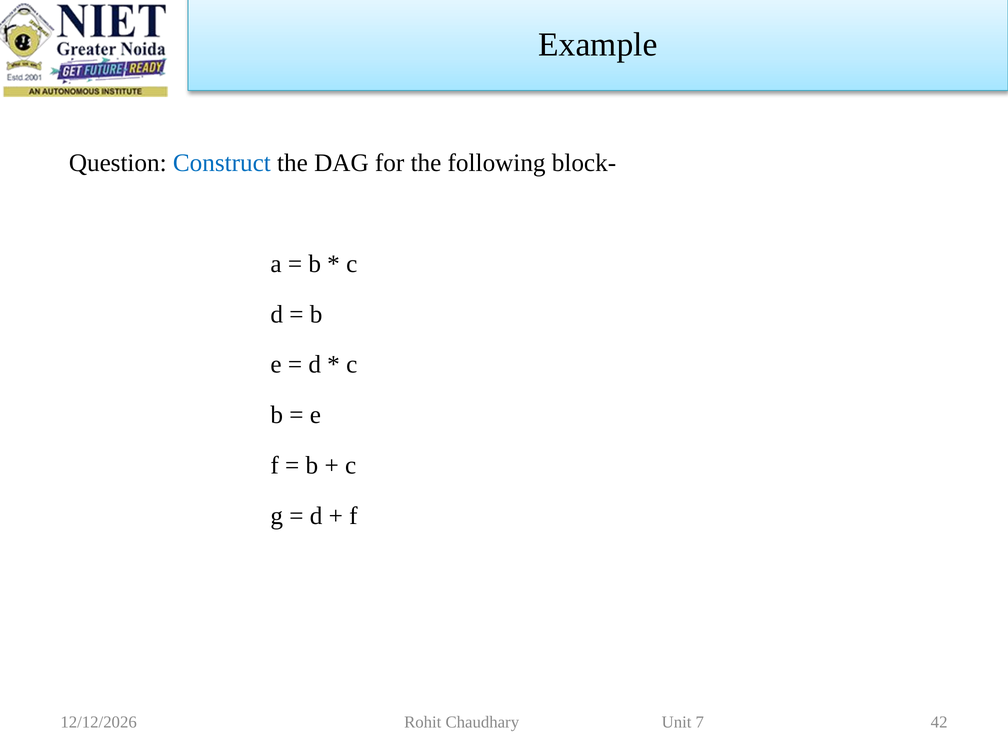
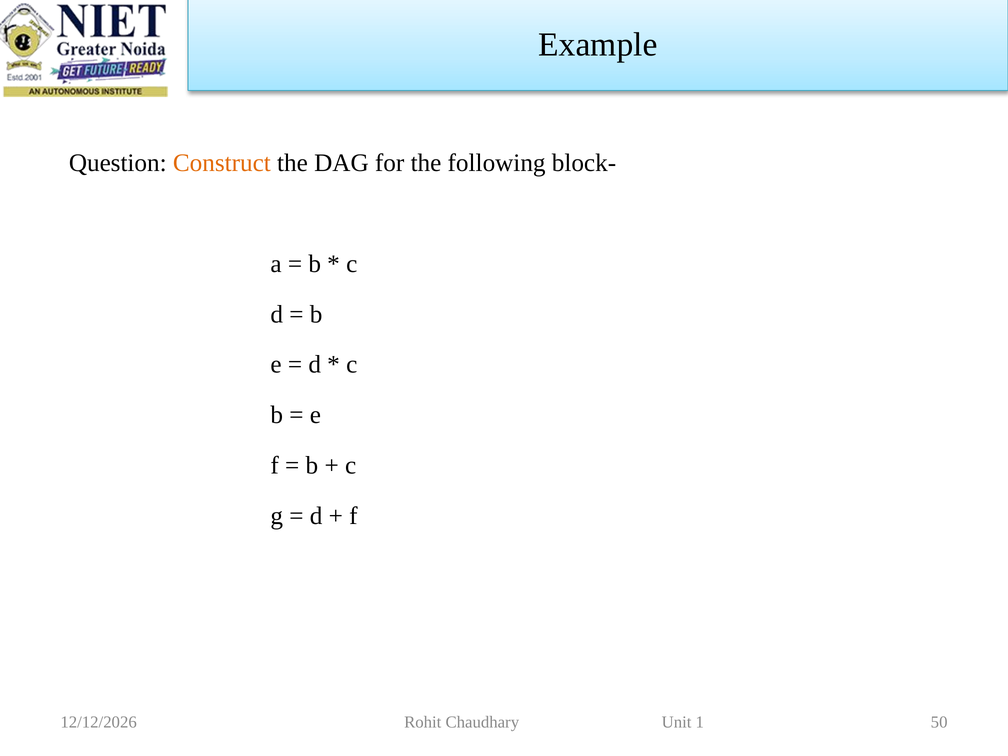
Construct colour: blue -> orange (222, 163)
7: 7 -> 1 (700, 722)
42: 42 -> 50 (939, 722)
